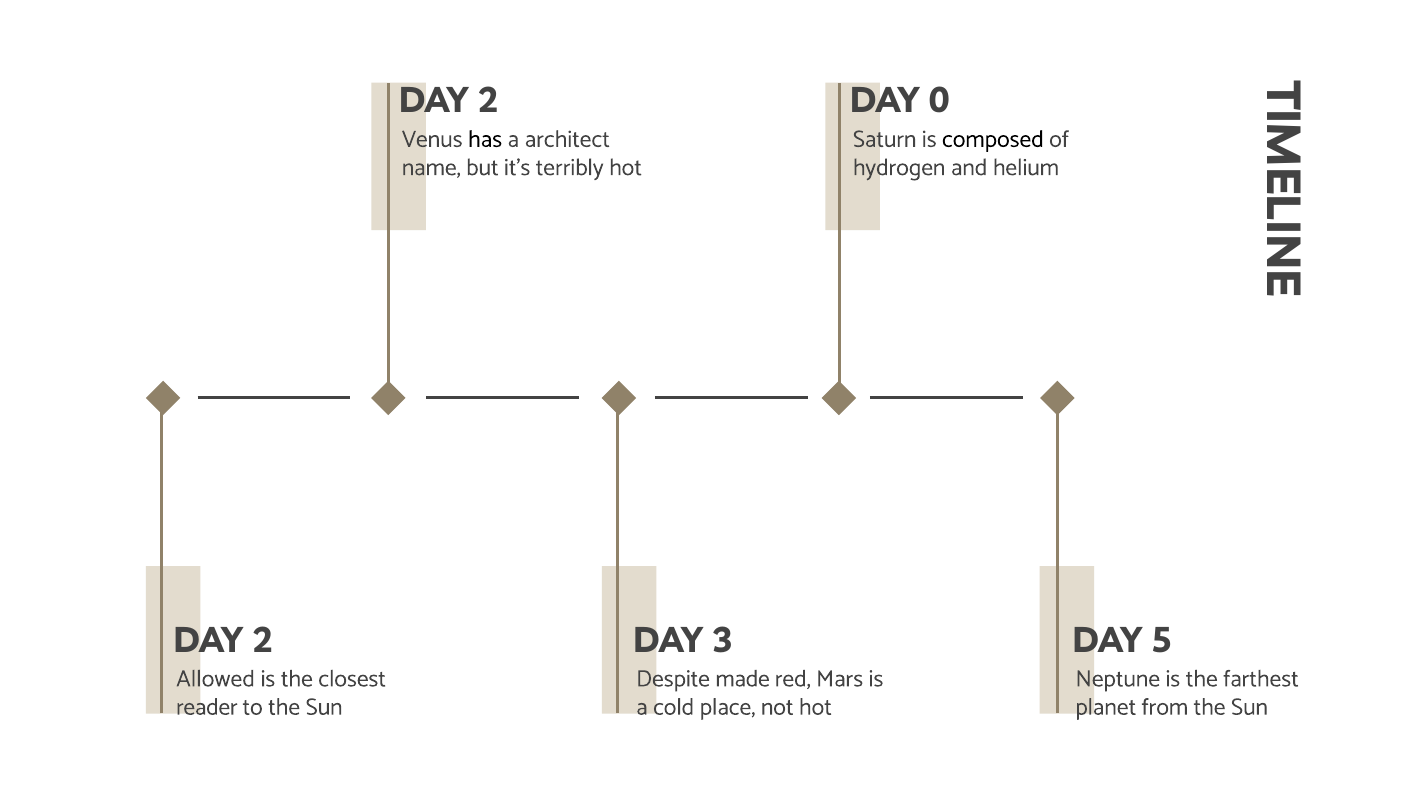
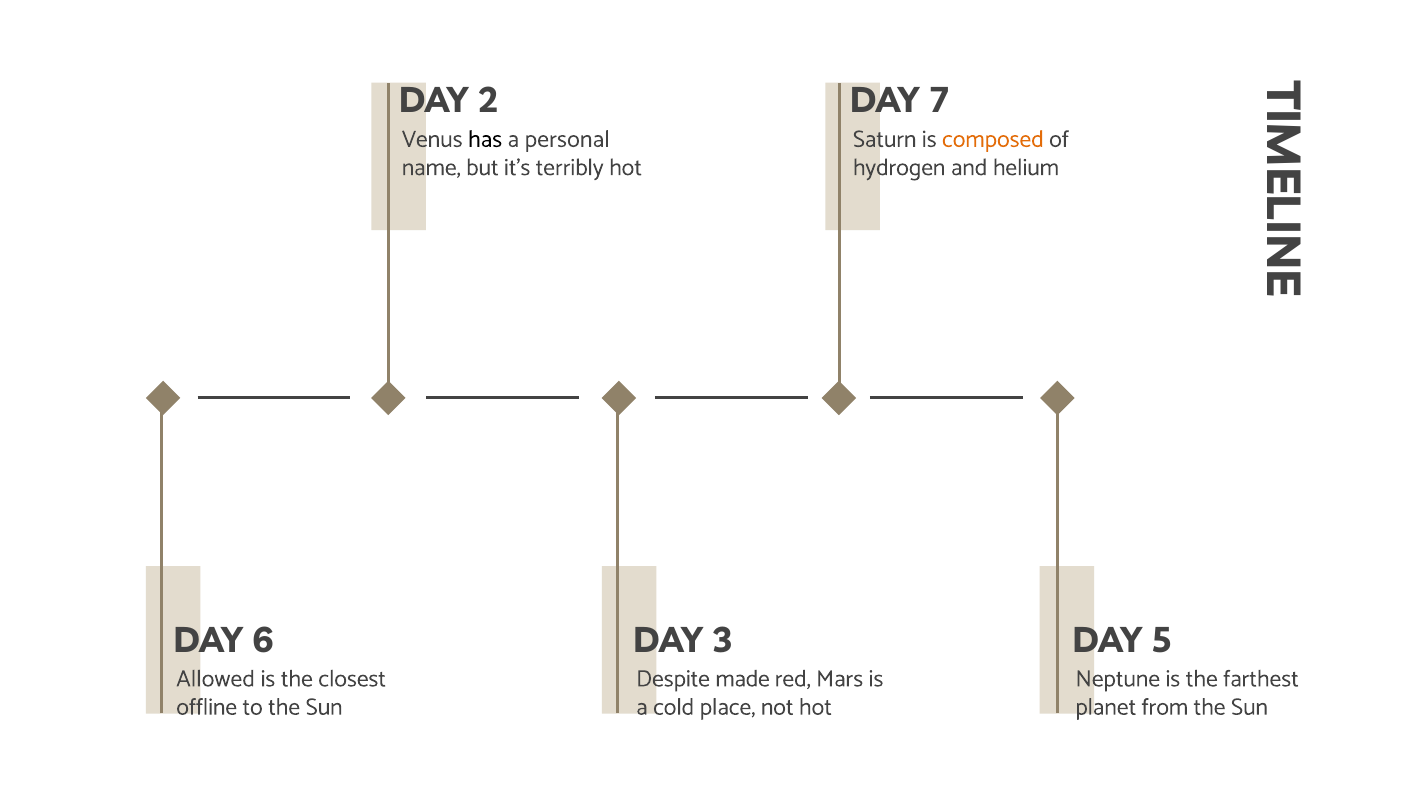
0: 0 -> 7 (939, 100)
architect: architect -> personal (567, 139)
composed colour: black -> orange (993, 139)
2: 2 -> 6 (263, 641)
reader: reader -> offline (207, 707)
